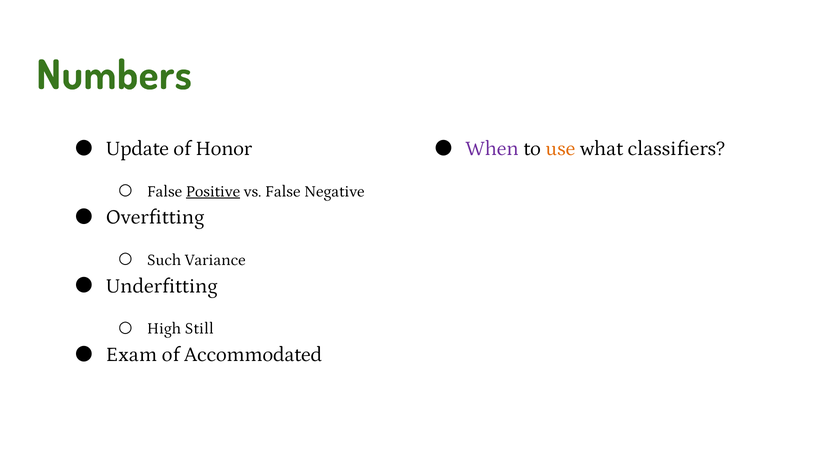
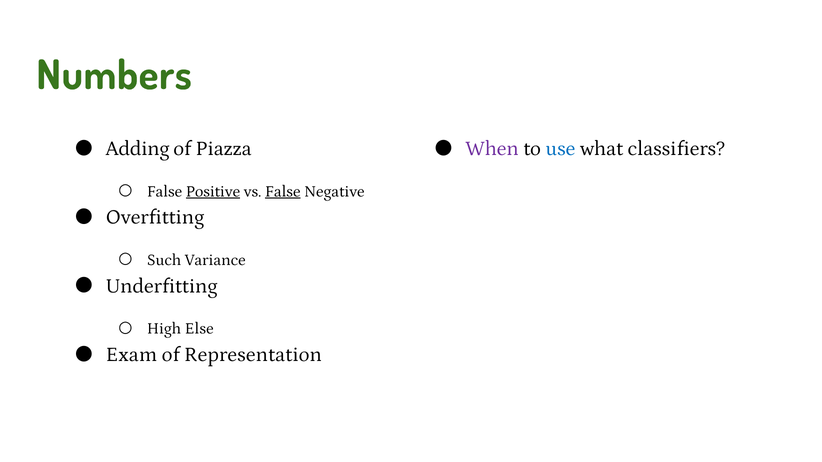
Update: Update -> Adding (137, 149)
Honor: Honor -> Piazza (224, 149)
use colour: orange -> blue (560, 149)
False underline: none -> present (283, 191)
Still: Still -> Else (199, 329)
Accommodated: Accommodated -> Representation (253, 355)
